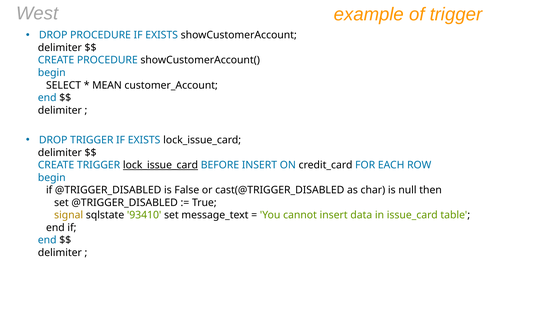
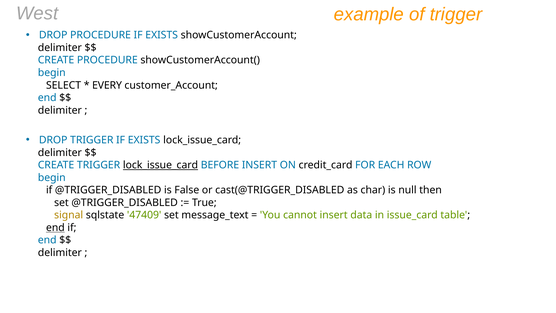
MEAN: MEAN -> EVERY (107, 85)
93410: 93410 -> 47409 (144, 215)
end underline: none -> present (55, 228)
